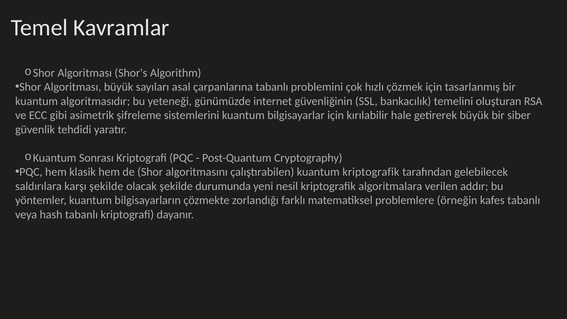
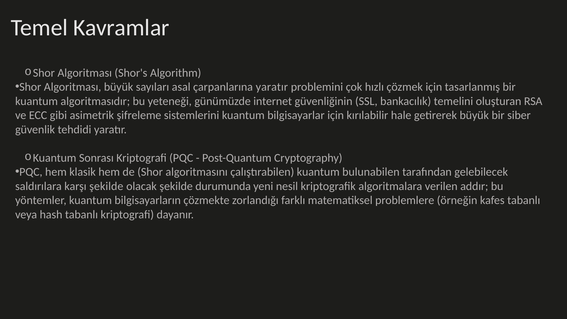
çarpanlarına tabanlı: tabanlı -> yaratır (272, 87)
kuantum kriptografik: kriptografik -> bulunabilen (371, 172)
